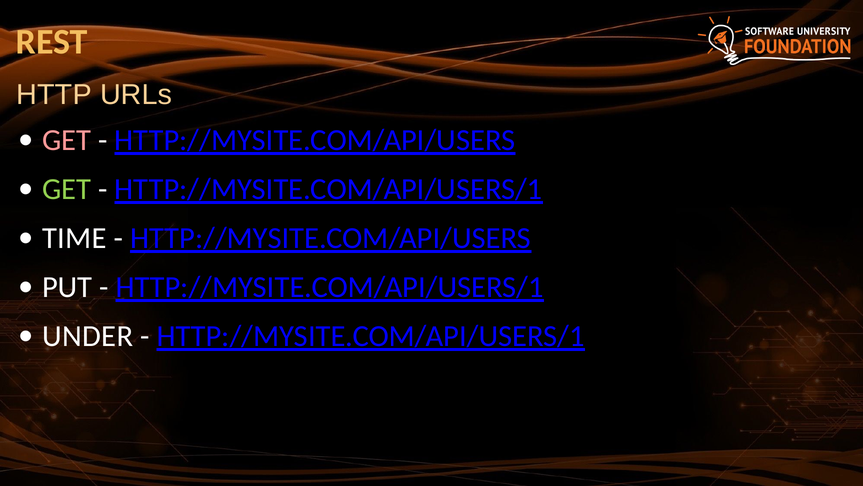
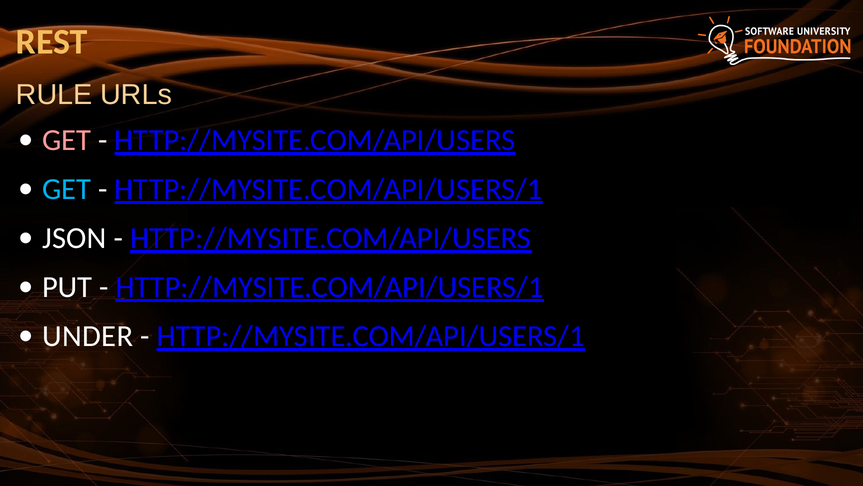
HTTP: HTTP -> RULE (54, 95)
GET colour: light green -> light blue (67, 189)
TIME: TIME -> JSON (74, 238)
